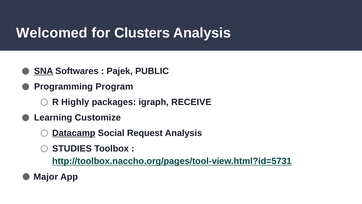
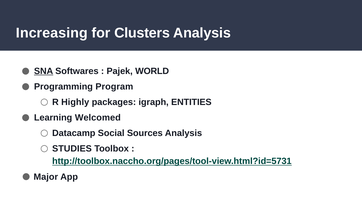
Welcomed: Welcomed -> Increasing (52, 33)
PUBLIC: PUBLIC -> WORLD (152, 71)
RECEIVE: RECEIVE -> ENTITIES (191, 102)
Customize: Customize -> Welcomed (98, 117)
Datacamp underline: present -> none (74, 133)
Request: Request -> Sources (145, 133)
